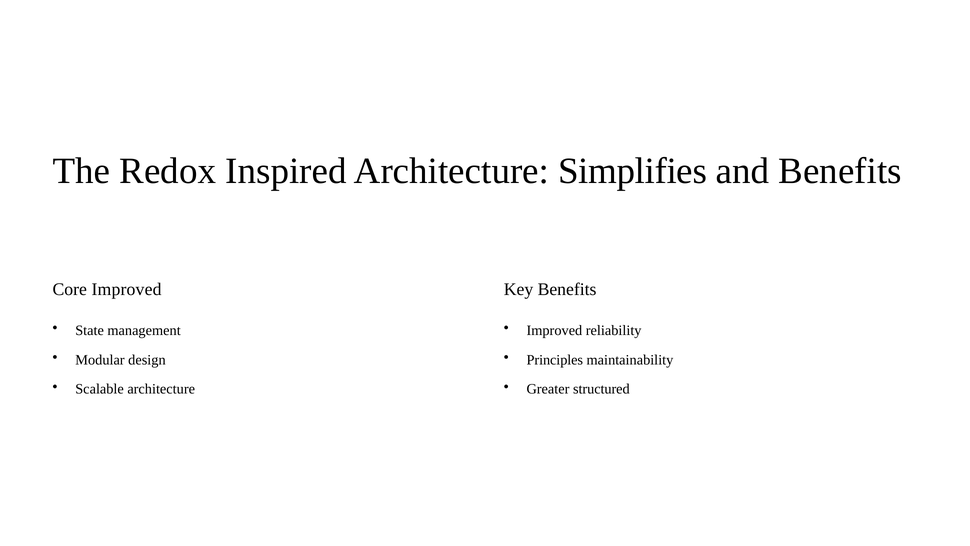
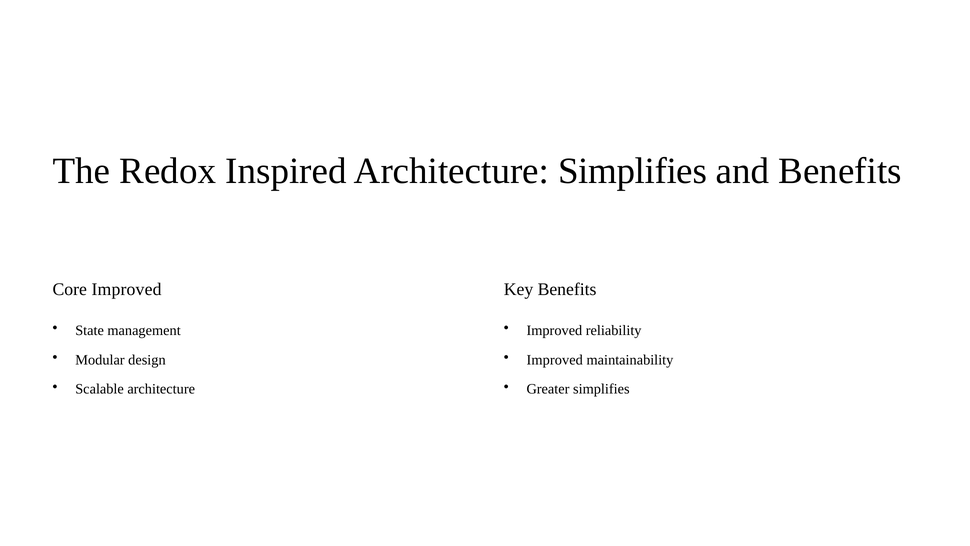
Principles: Principles -> Improved (555, 360)
Greater structured: structured -> simplifies (601, 389)
